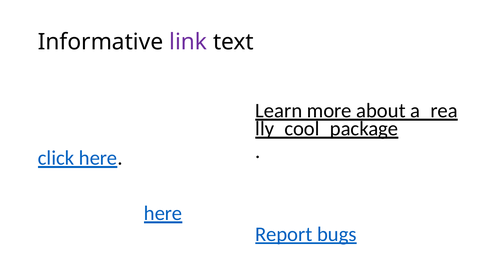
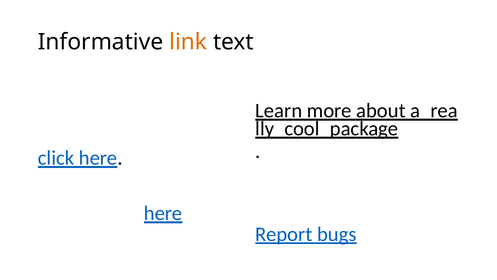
link colour: purple -> orange (188, 42)
